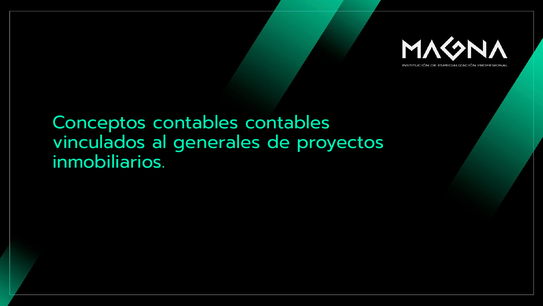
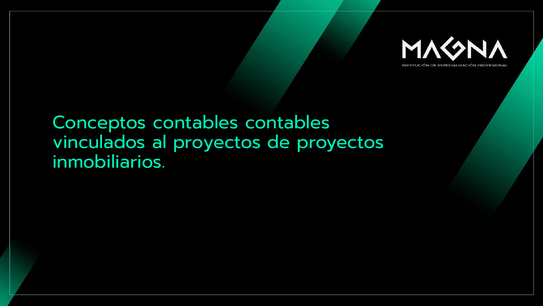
al generales: generales -> proyectos (217, 142)
